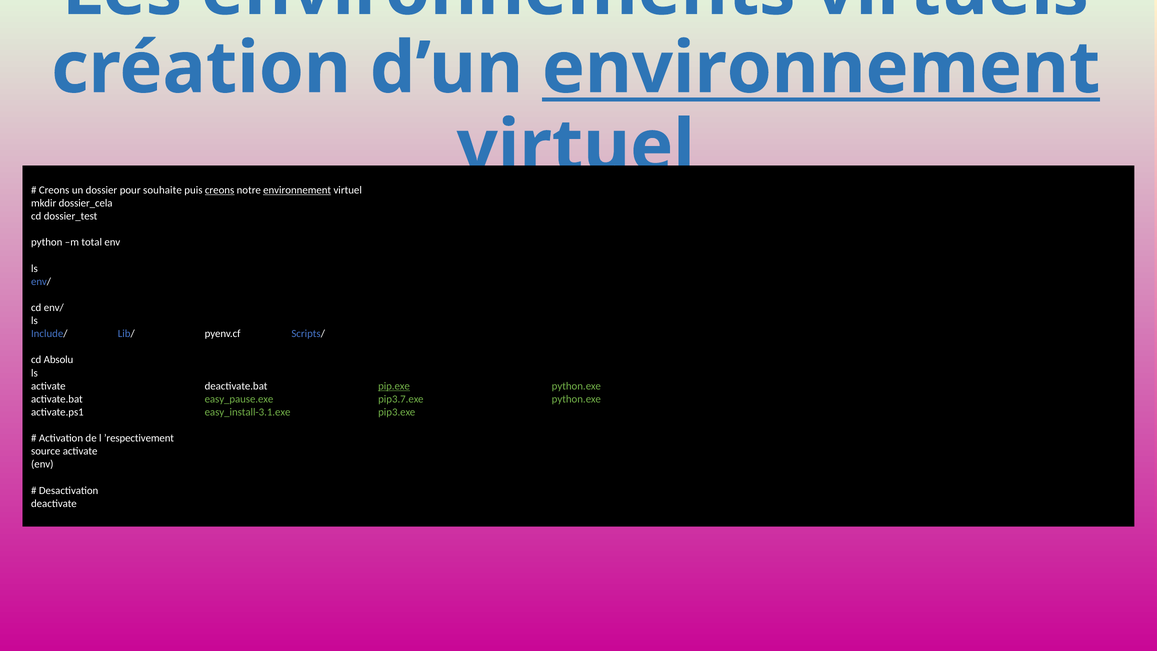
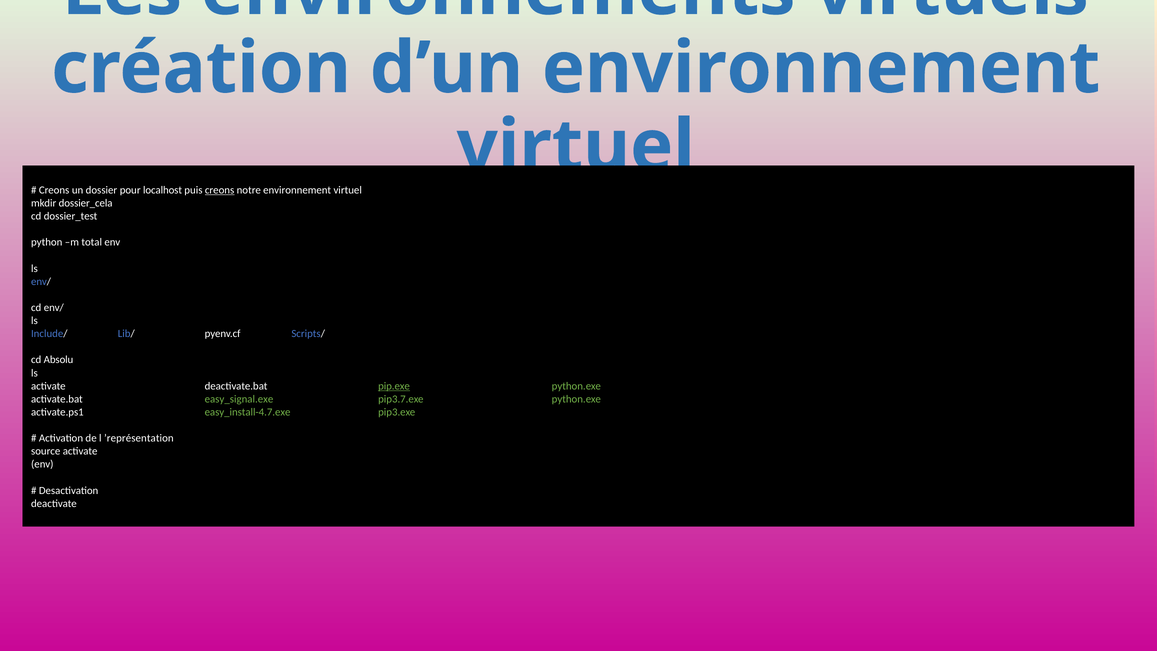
environnement underline: present -> none (821, 68)
souhaite: souhaite -> localhost (163, 190)
environnement underline: present -> none (297, 190)
easy_pause.exe: easy_pause.exe -> easy_signal.exe (239, 399)
easy_install-3.1.exe: easy_install-3.1.exe -> easy_install-4.7.exe (248, 412)
’respectivement: ’respectivement -> ’représentation (139, 438)
